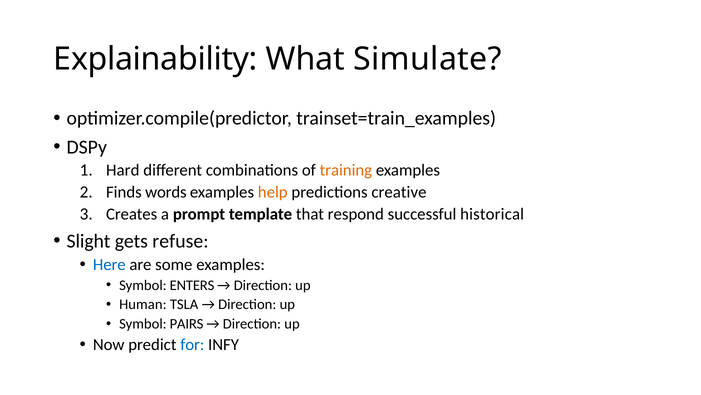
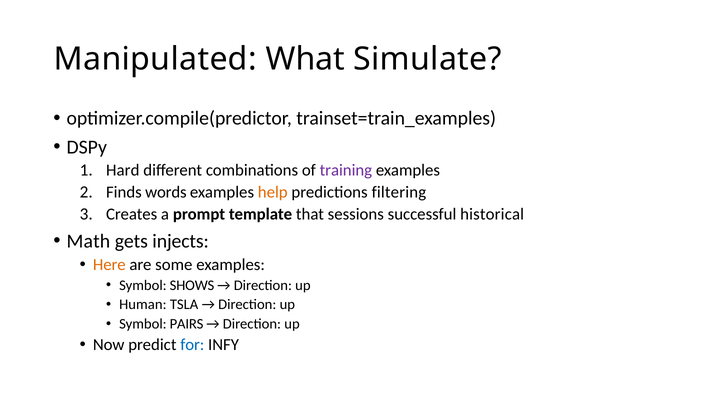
Explainability: Explainability -> Manipulated (155, 59)
training colour: orange -> purple (346, 170)
creative: creative -> filtering (399, 192)
respond: respond -> sessions (356, 214)
Slight: Slight -> Math (88, 241)
refuse: refuse -> injects (181, 241)
Here colour: blue -> orange (109, 264)
ENTERS: ENTERS -> SHOWS (192, 285)
